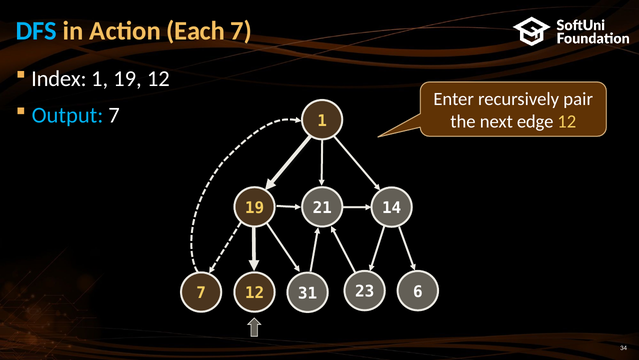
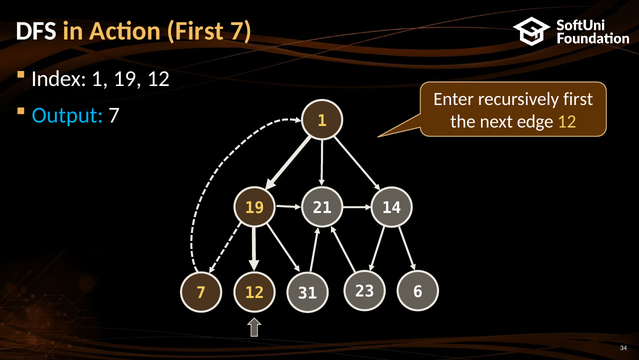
DFS colour: light blue -> white (36, 31)
Action Each: Each -> First (195, 31)
recursively pair: pair -> first (578, 99)
